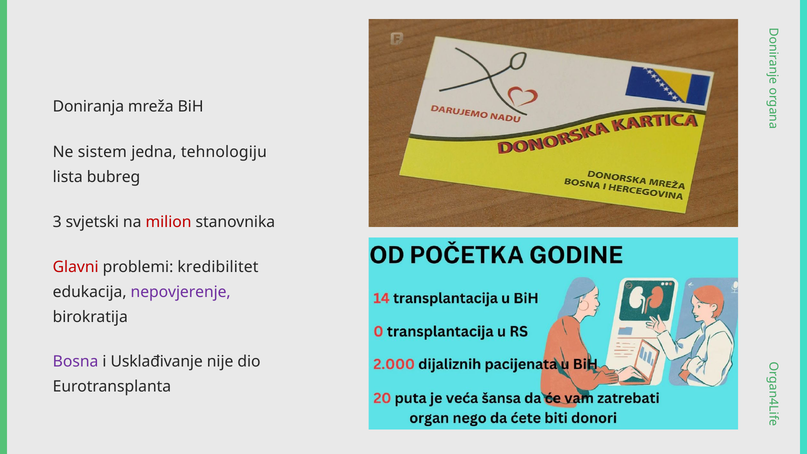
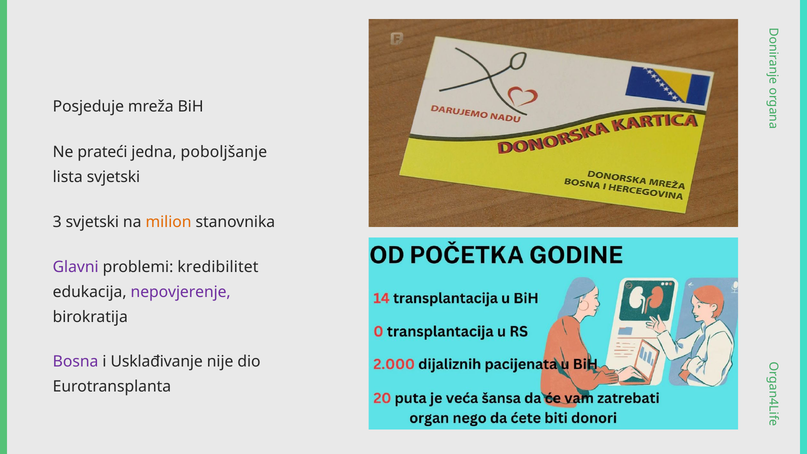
Doniranja: Doniranja -> Posjeduje (88, 107)
sistem: sistem -> prateći (102, 152)
tehnologiju: tehnologiju -> poboljšanje (224, 152)
lista bubreg: bubreg -> svjetski (113, 177)
milion colour: red -> orange (169, 222)
Glavni colour: red -> purple (76, 267)
